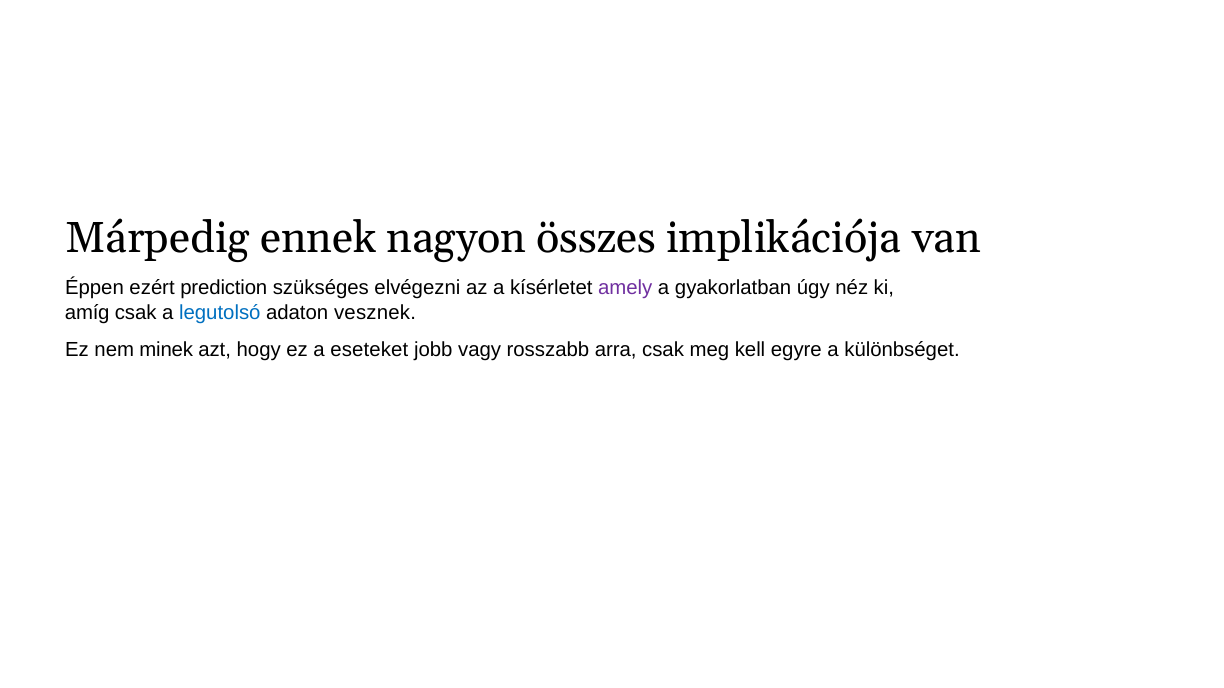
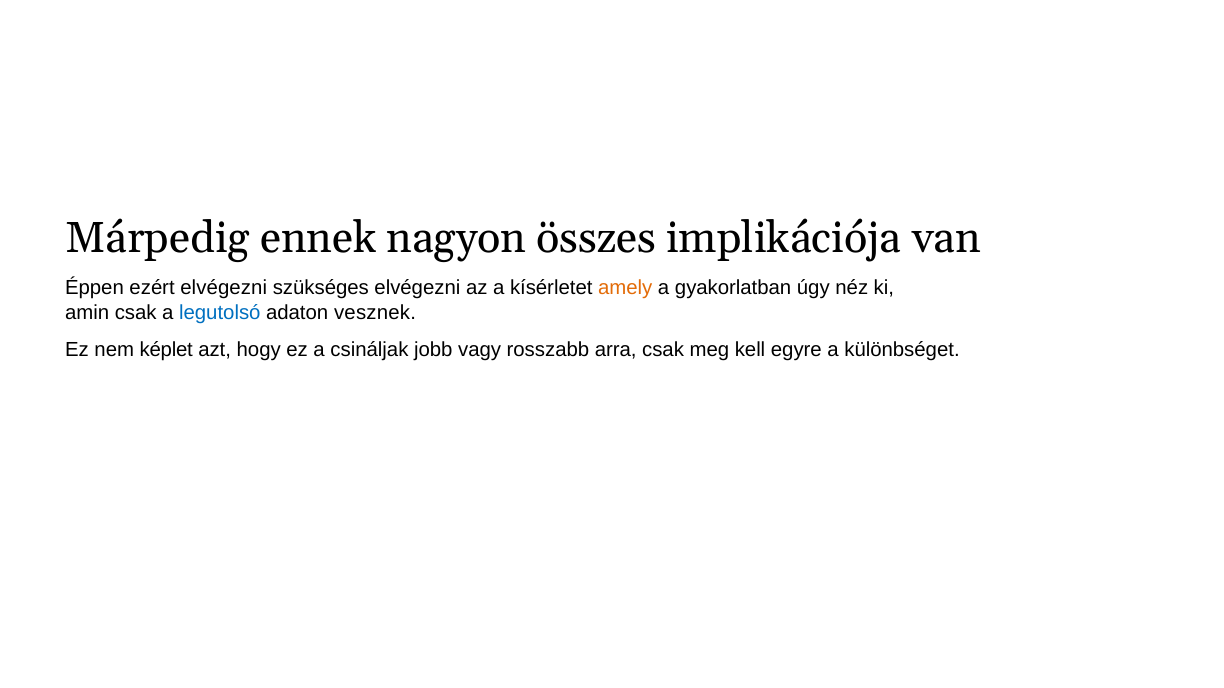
ezért prediction: prediction -> elvégezni (224, 288)
amely colour: purple -> orange (625, 288)
amíg: amíg -> amin (87, 313)
minek: minek -> képlet (166, 350)
eseteket: eseteket -> csináljak (369, 350)
